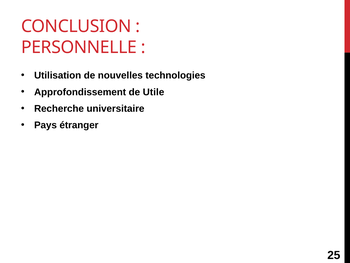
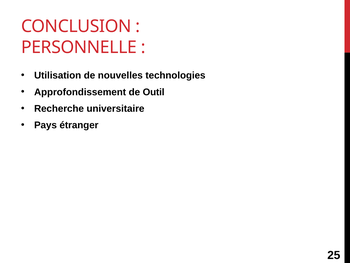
Utile: Utile -> Outil (154, 92)
